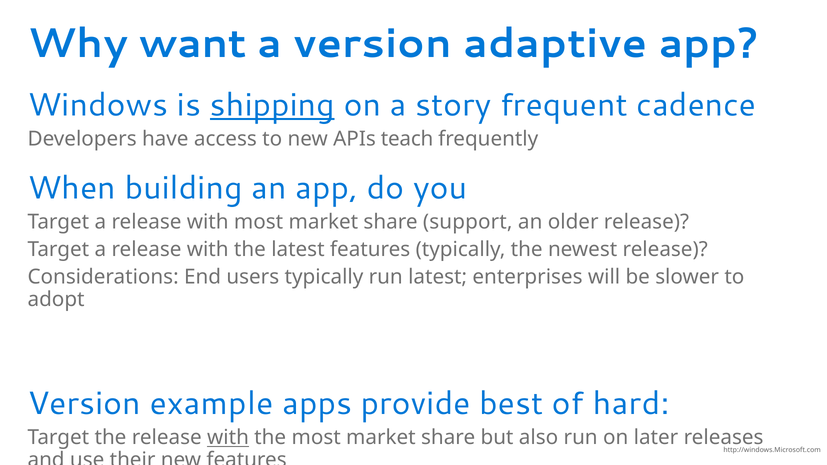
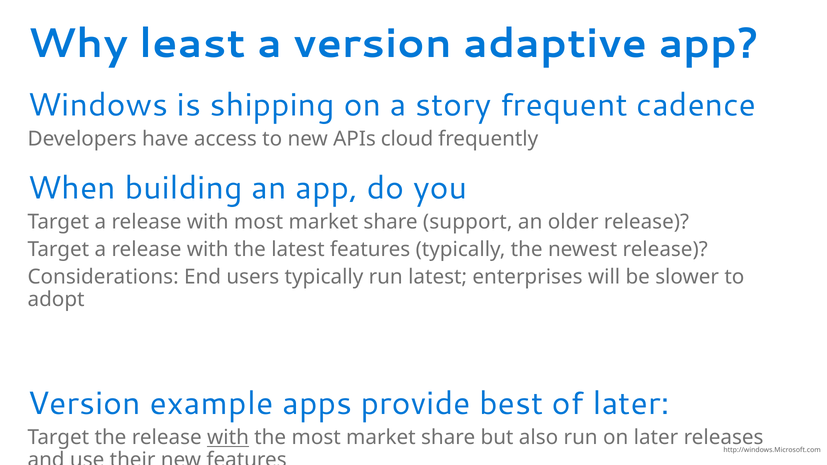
want: want -> least (192, 43)
shipping underline: present -> none (272, 105)
teach: teach -> cloud (407, 139)
of hard: hard -> later (631, 404)
